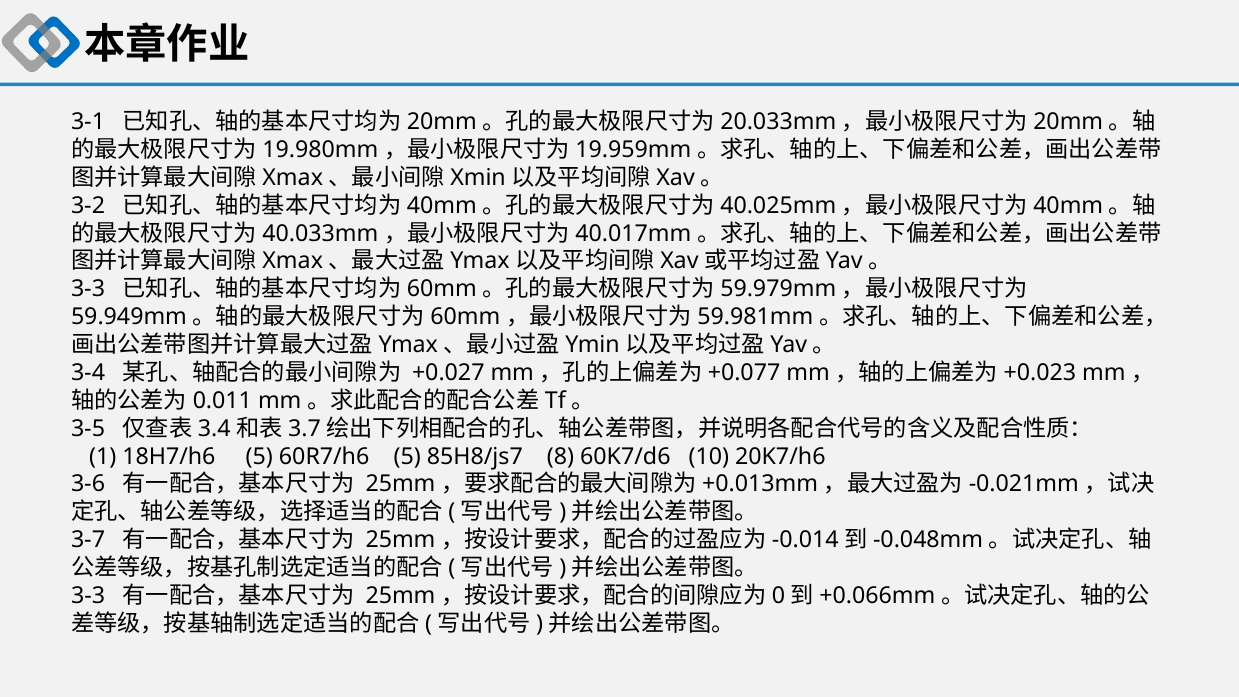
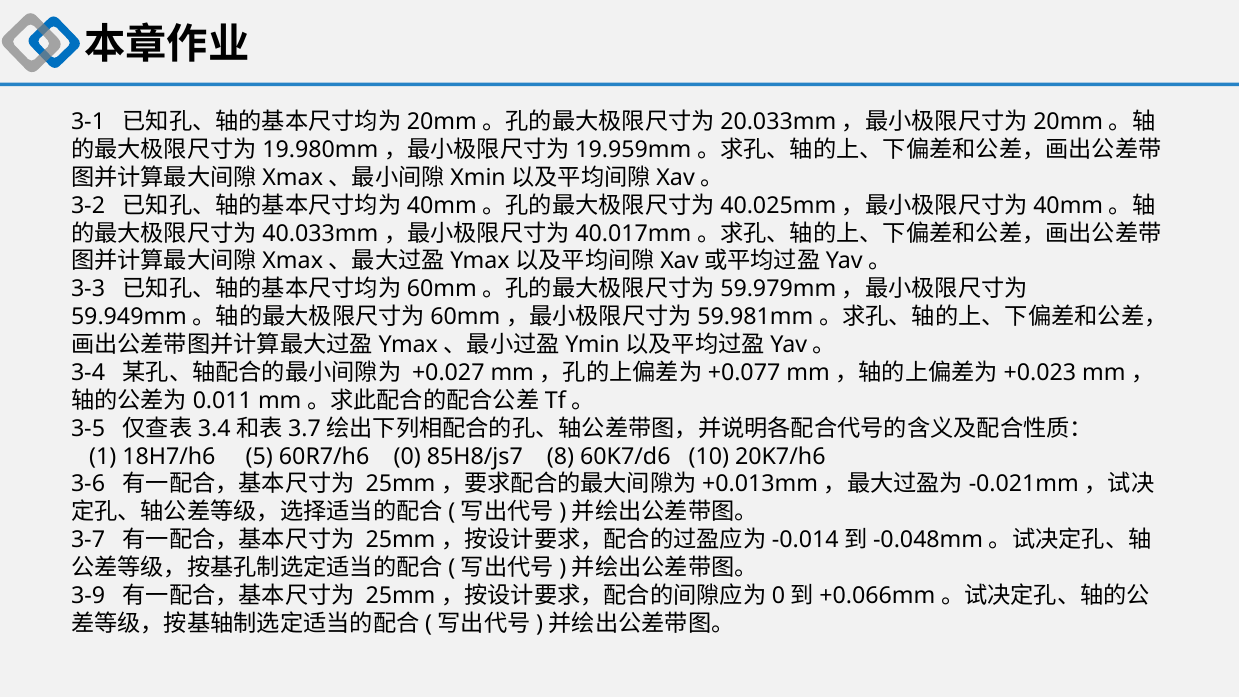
60R7/h6 5: 5 -> 0 (407, 456)
3-3: 3-3 -> 3-9 (88, 596)
